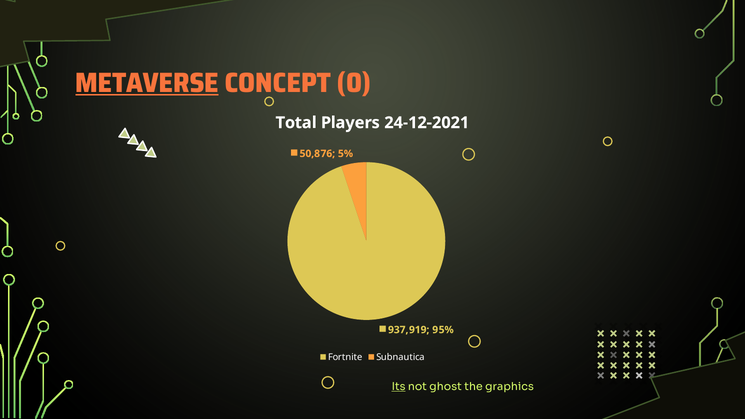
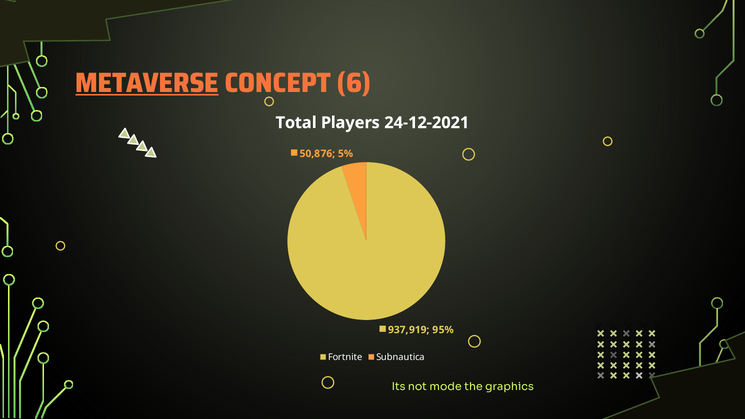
0: 0 -> 6 (354, 83)
Its underline: present -> none (399, 387)
ghost: ghost -> mode (446, 387)
